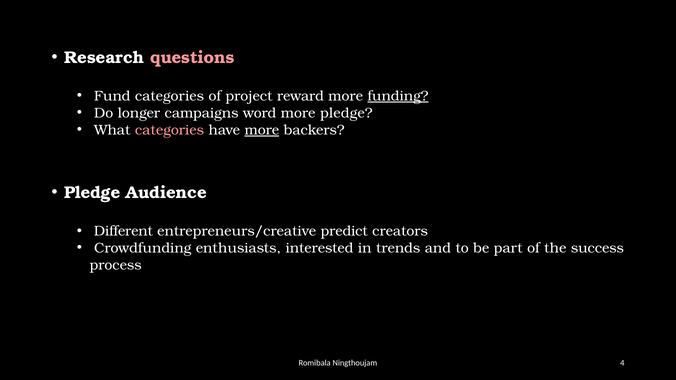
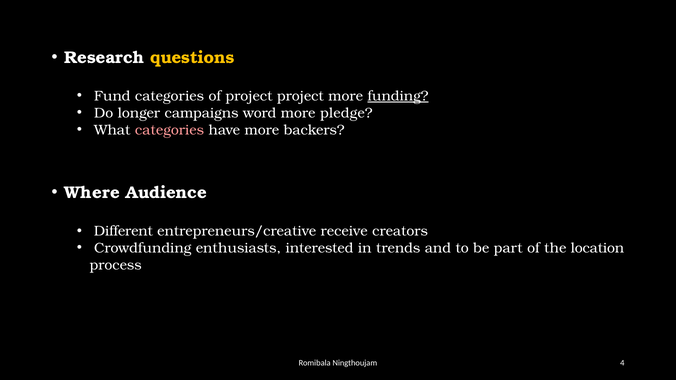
questions colour: pink -> yellow (192, 57)
project reward: reward -> project (300, 96)
more underline: present -> none (262, 130)
Pledge: Pledge -> Where (92, 193)
predict: predict -> receive (344, 231)
success: success -> location (597, 248)
